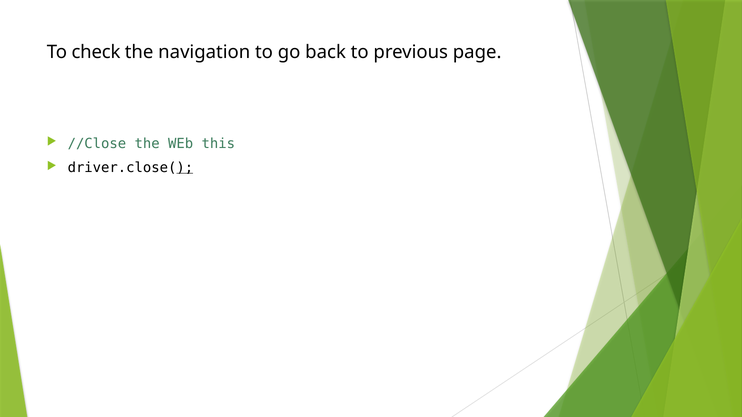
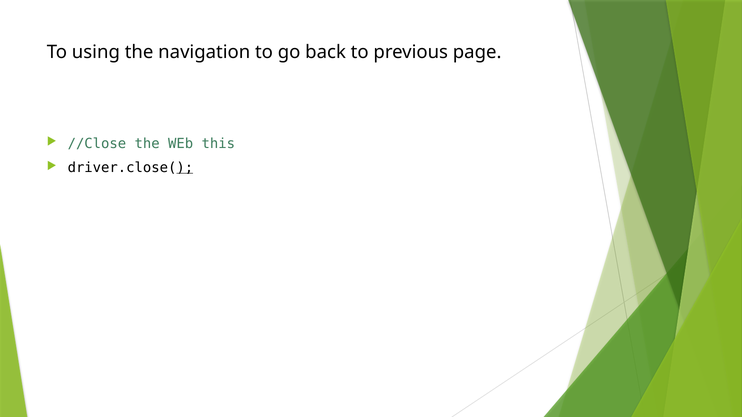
check: check -> using (96, 52)
